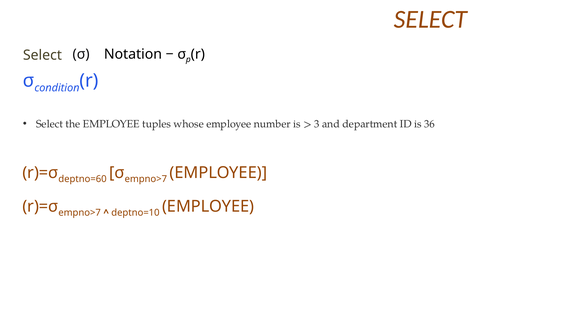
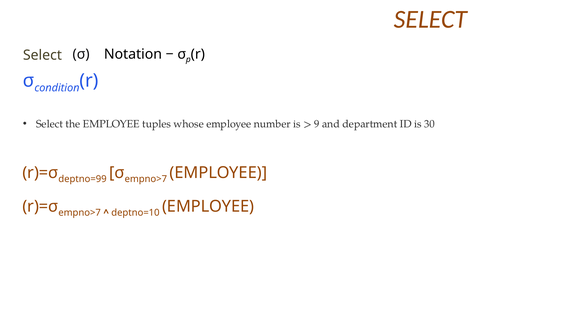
3: 3 -> 9 (317, 124)
36: 36 -> 30 (430, 124)
deptno=60: deptno=60 -> deptno=99 (83, 179)
